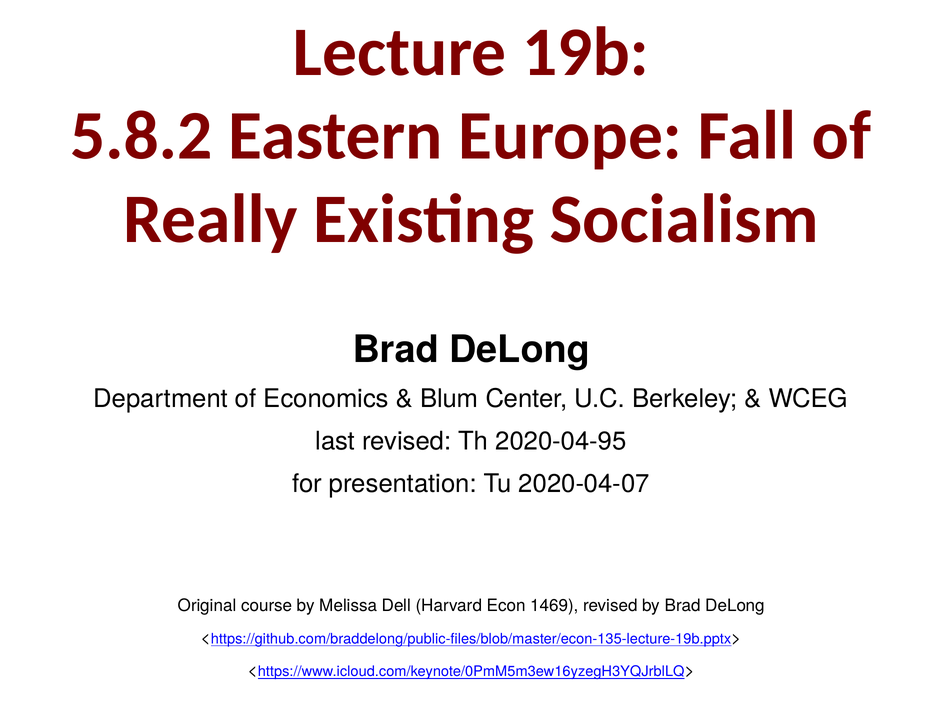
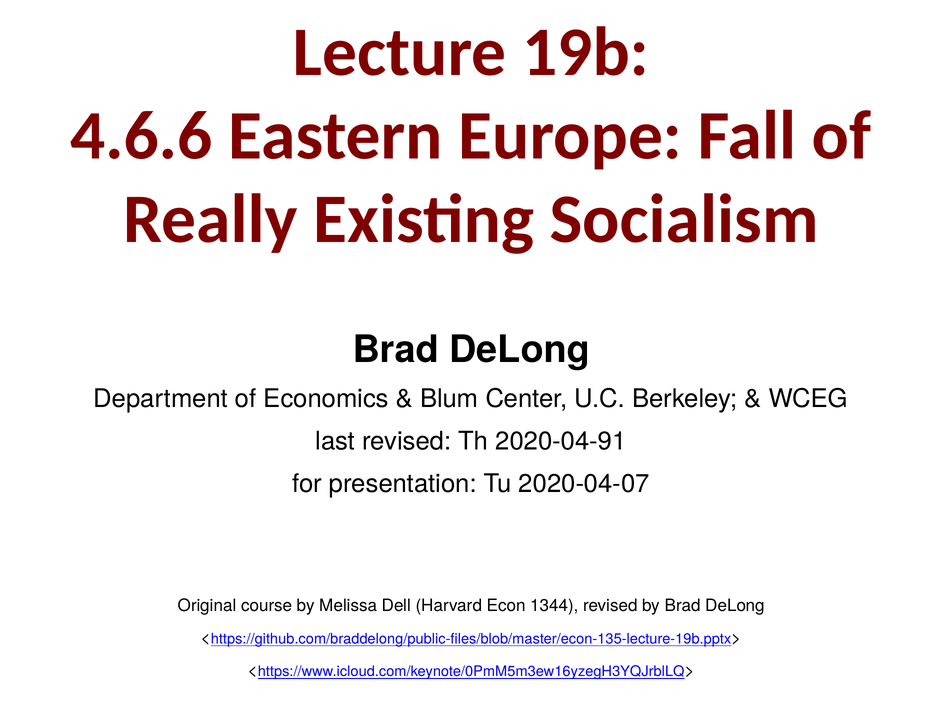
5.8.2: 5.8.2 -> 4.6.6 (141, 136)
2020-04-95: 2020-04-95 -> 2020-04-91 (561, 441)
1469: 1469 -> 1344 (554, 606)
